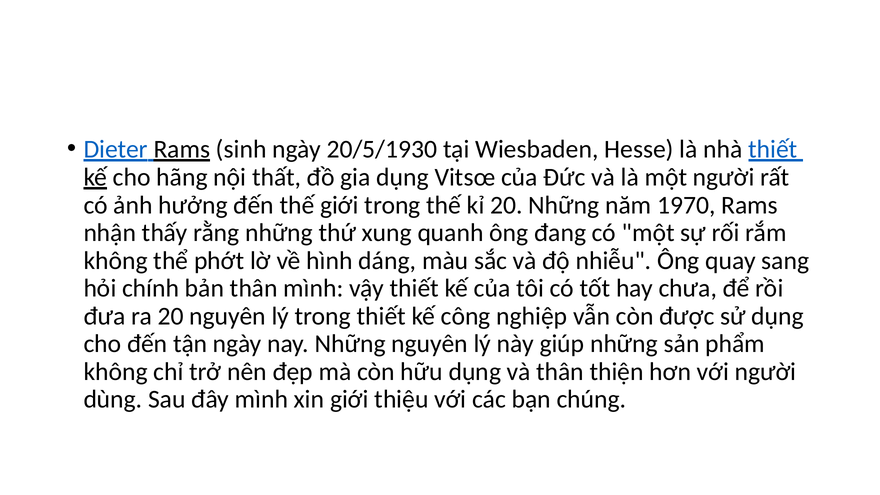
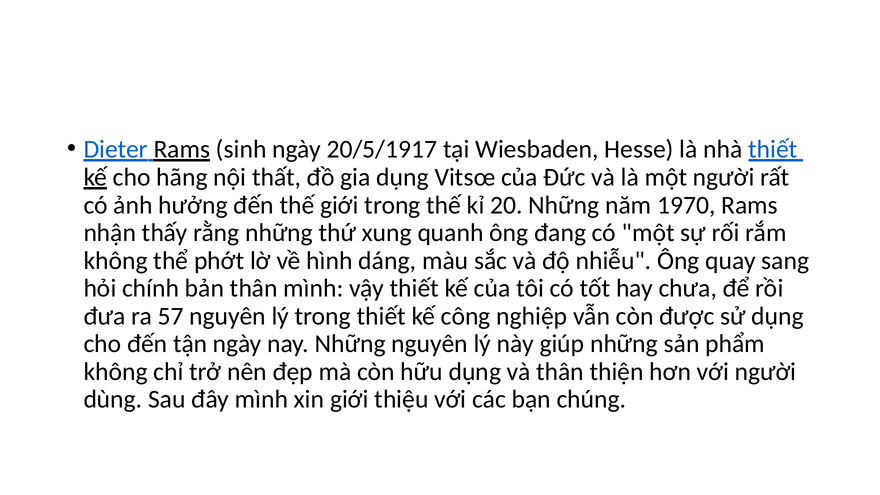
20/5/1930: 20/5/1930 -> 20/5/1917 (382, 149)
ra 20: 20 -> 57 (171, 316)
